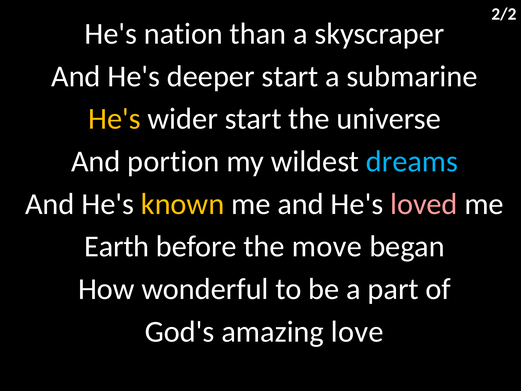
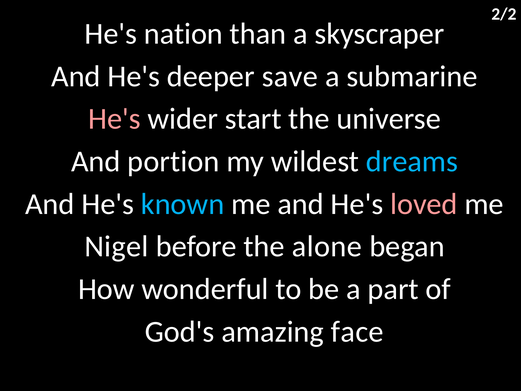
deeper start: start -> save (290, 76)
He's colour: yellow -> pink (114, 119)
known colour: yellow -> light blue (183, 204)
Earth: Earth -> Nigel (116, 246)
move: move -> alone (327, 246)
love: love -> face (357, 332)
